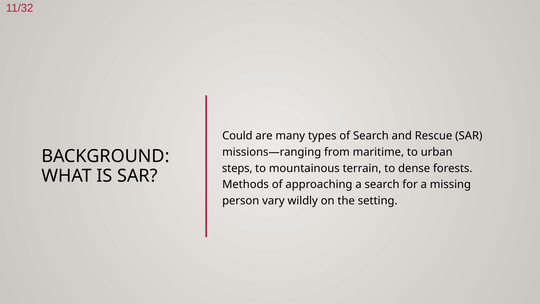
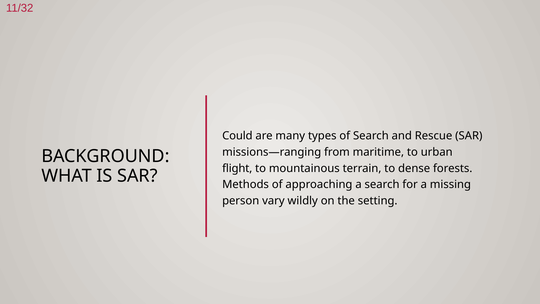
steps: steps -> flight (237, 168)
